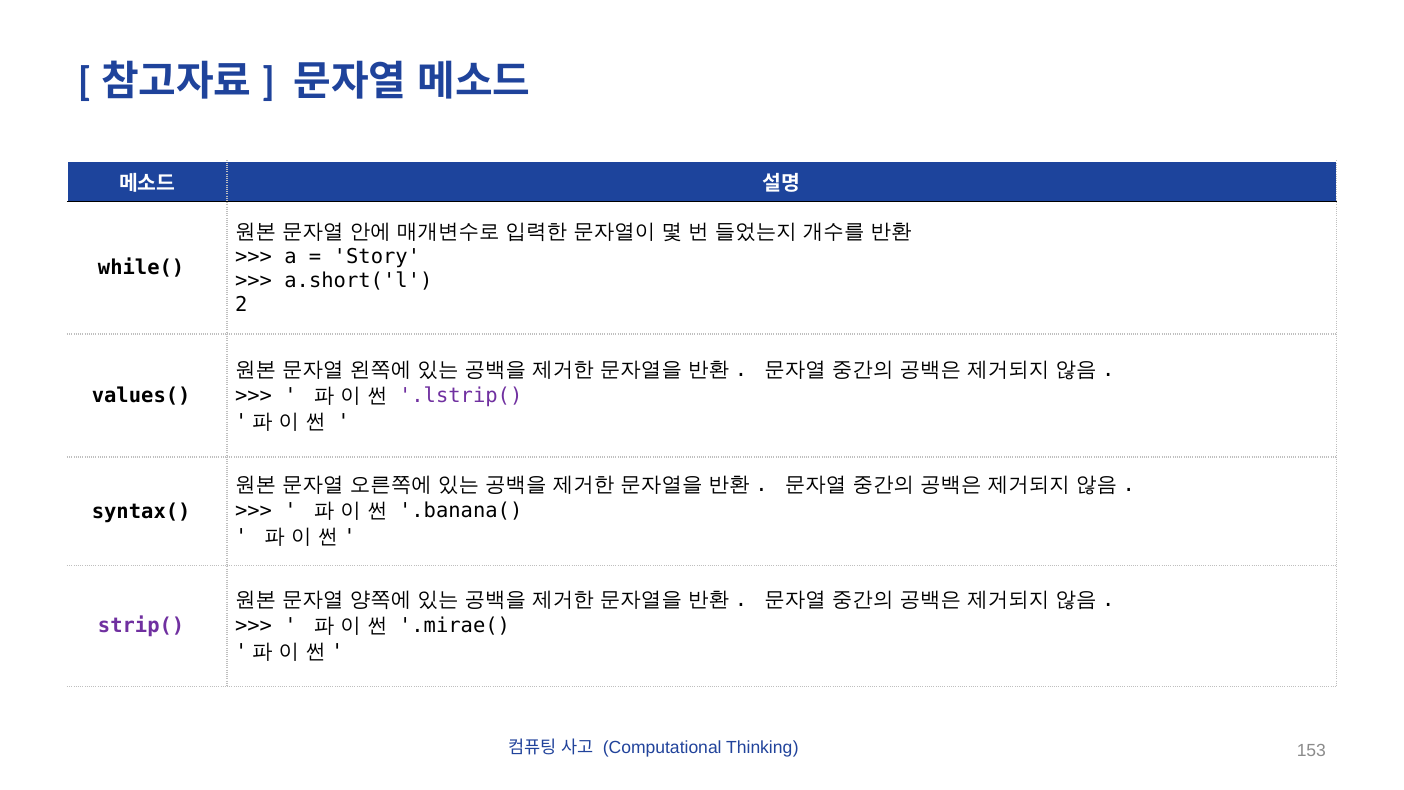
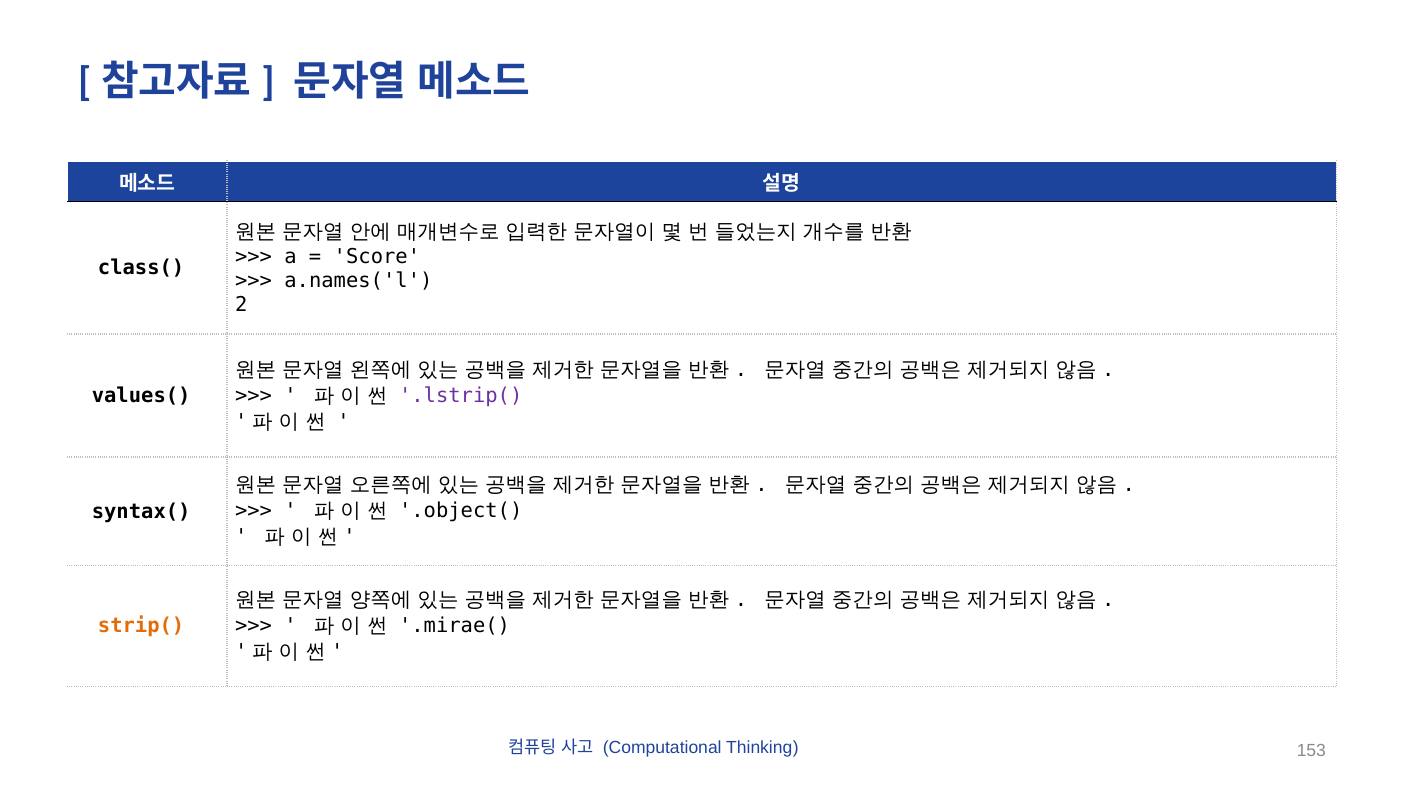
Story: Story -> Score (377, 257)
while(: while( -> class( (141, 268)
a.short('l: a.short('l -> a.names('l (358, 281)
.banana(: .banana( -> .object( (461, 511)
strip( colour: purple -> orange (141, 626)
